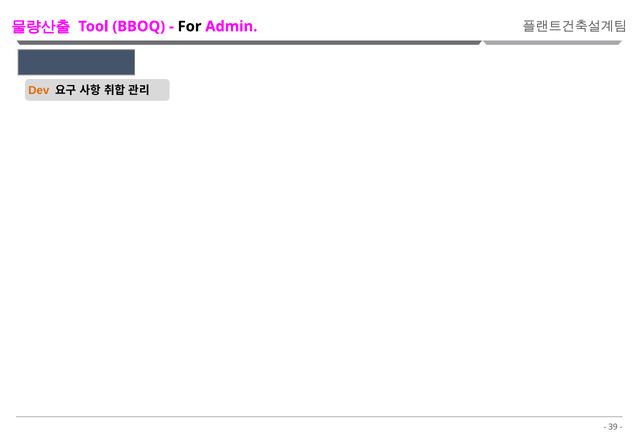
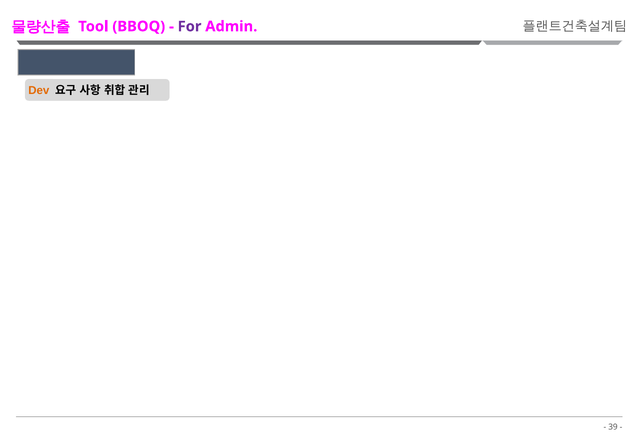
For colour: black -> purple (190, 26)
